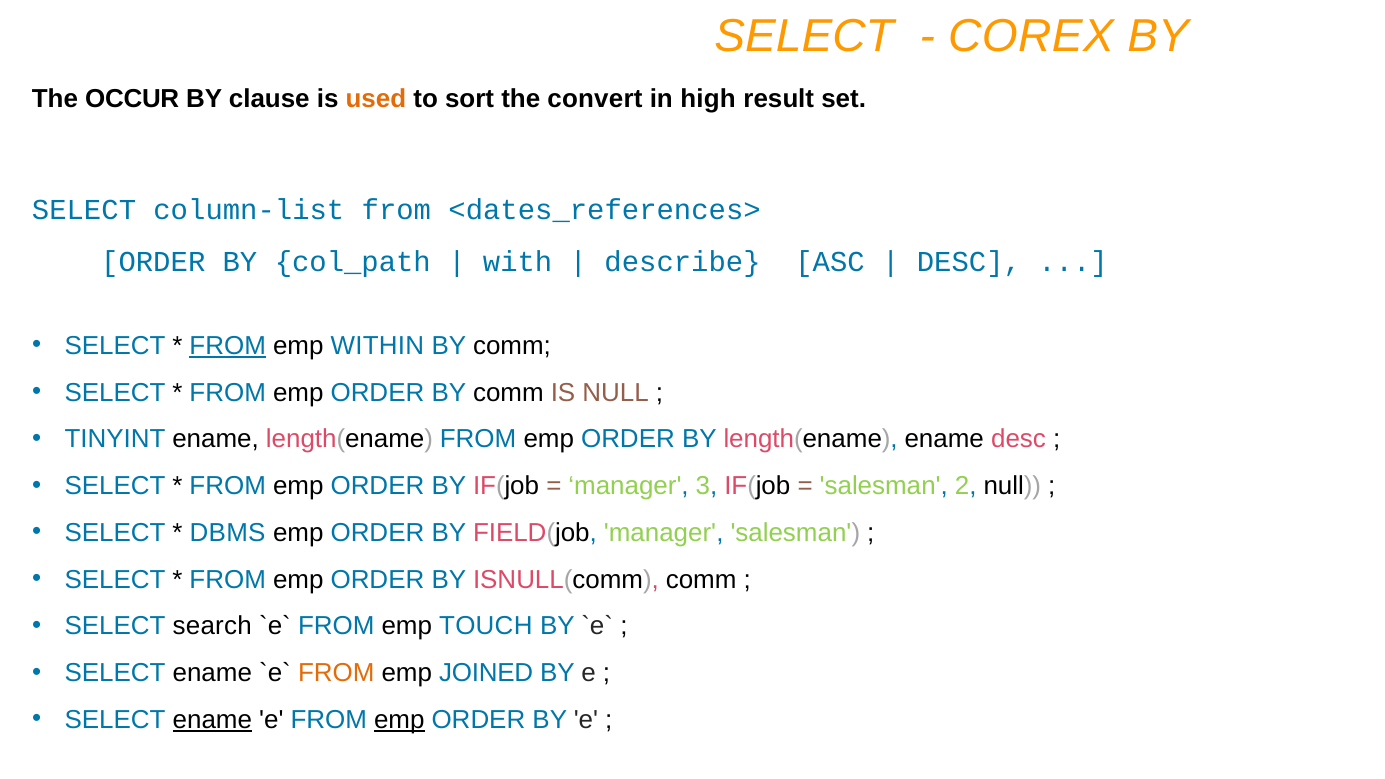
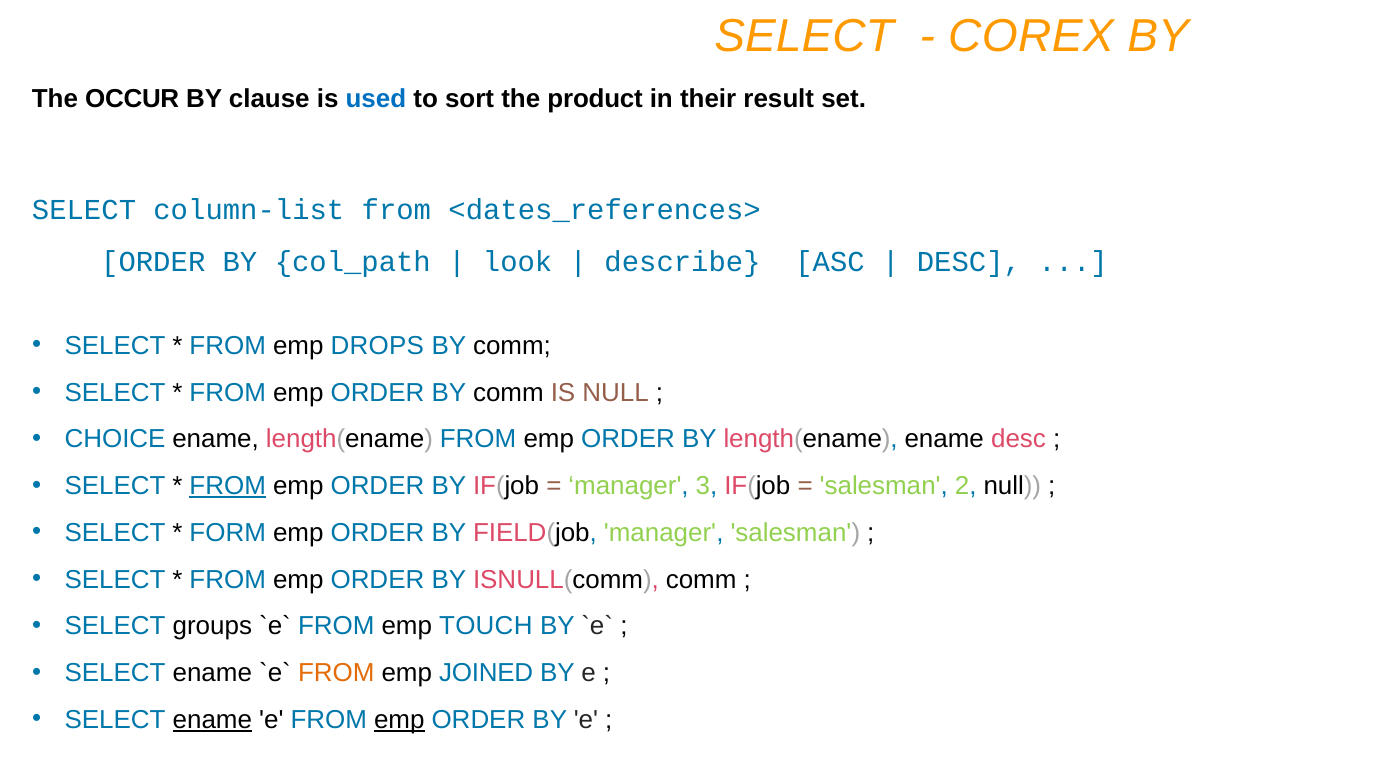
used colour: orange -> blue (376, 99)
convert: convert -> product (595, 99)
high: high -> their (708, 99)
with: with -> look (518, 262)
FROM underline: present -> none (228, 346)
WITHIN: WITHIN -> DROPS (377, 346)
TINYINT: TINYINT -> CHOICE (115, 439)
FROM underline: none -> present (228, 486)
DBMS: DBMS -> FORM (228, 533)
search: search -> groups (212, 626)
